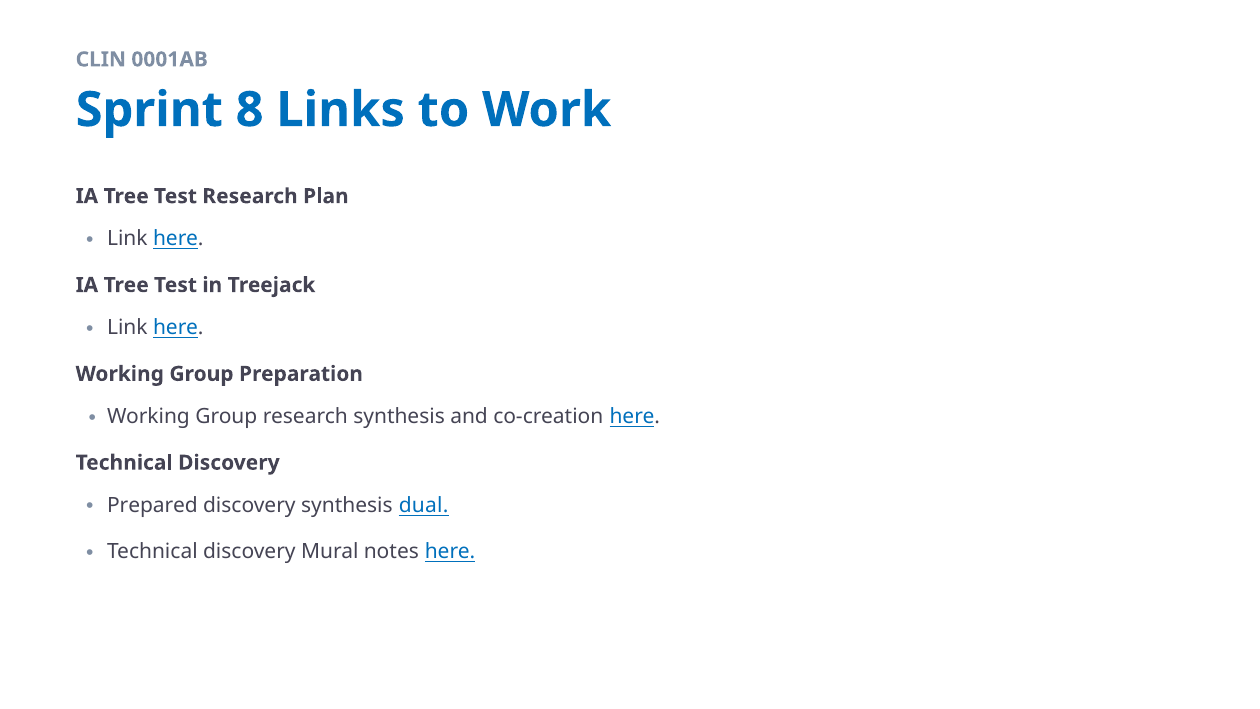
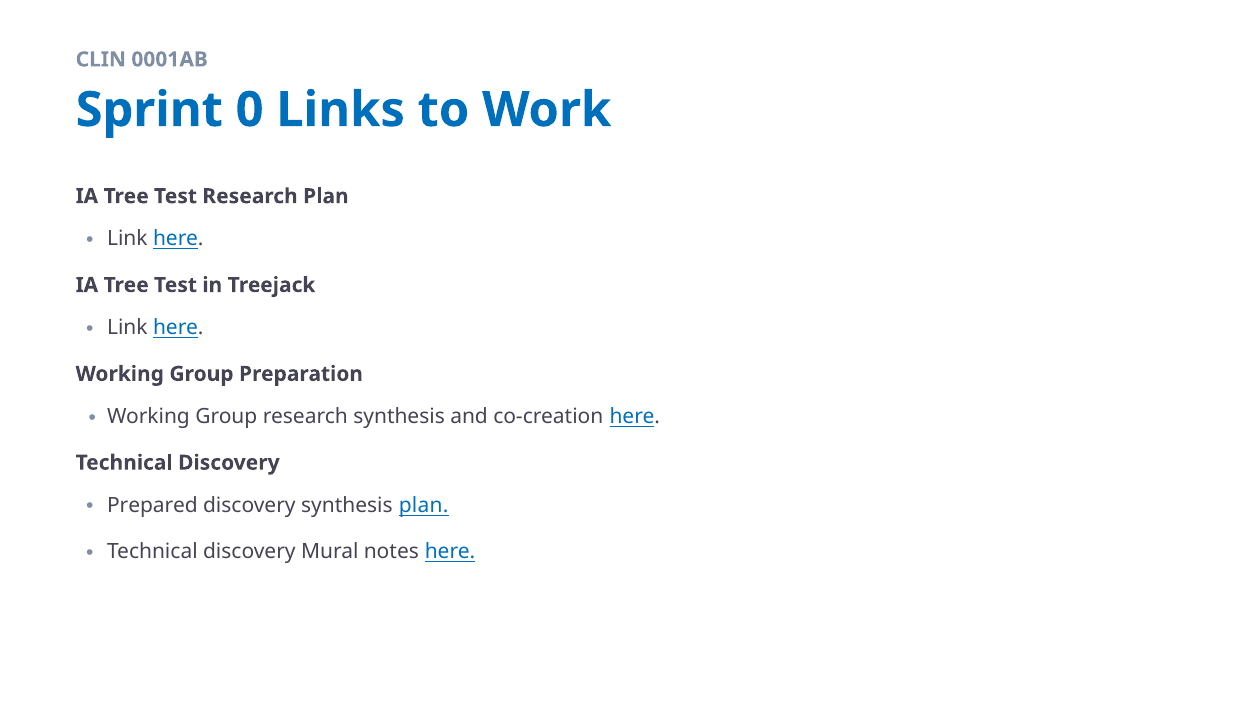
8: 8 -> 0 (250, 110)
synthesis dual: dual -> plan (424, 505)
